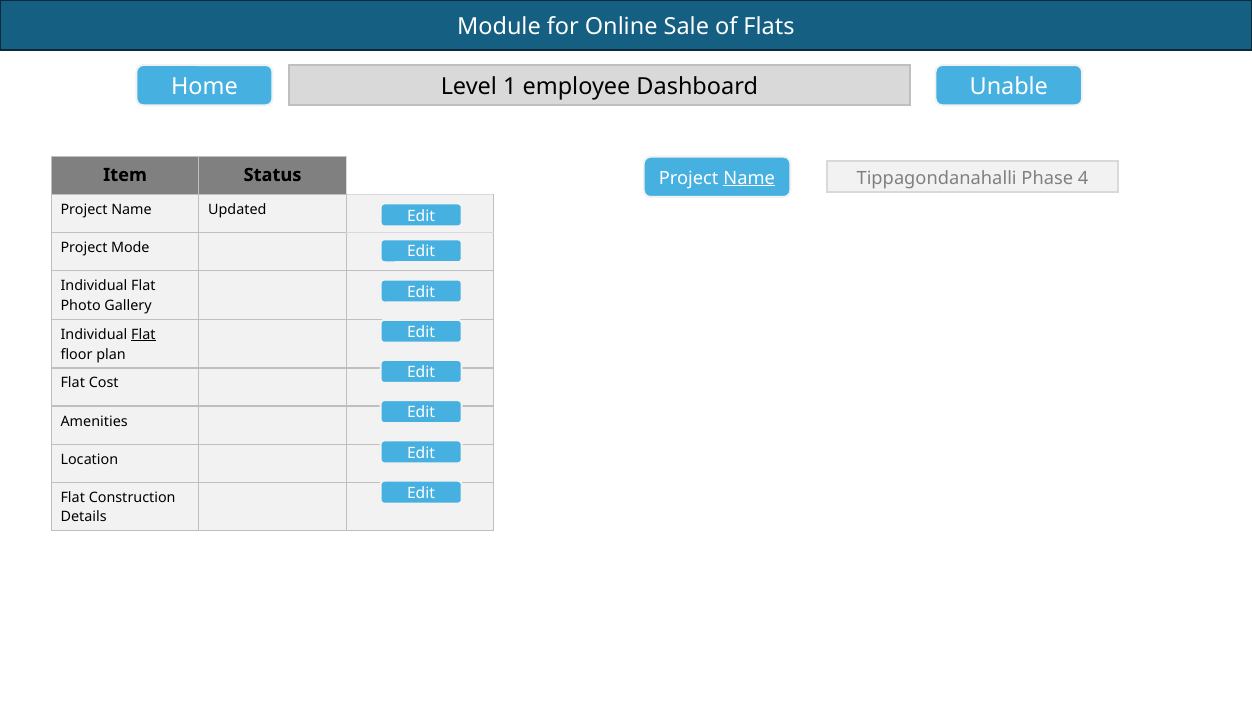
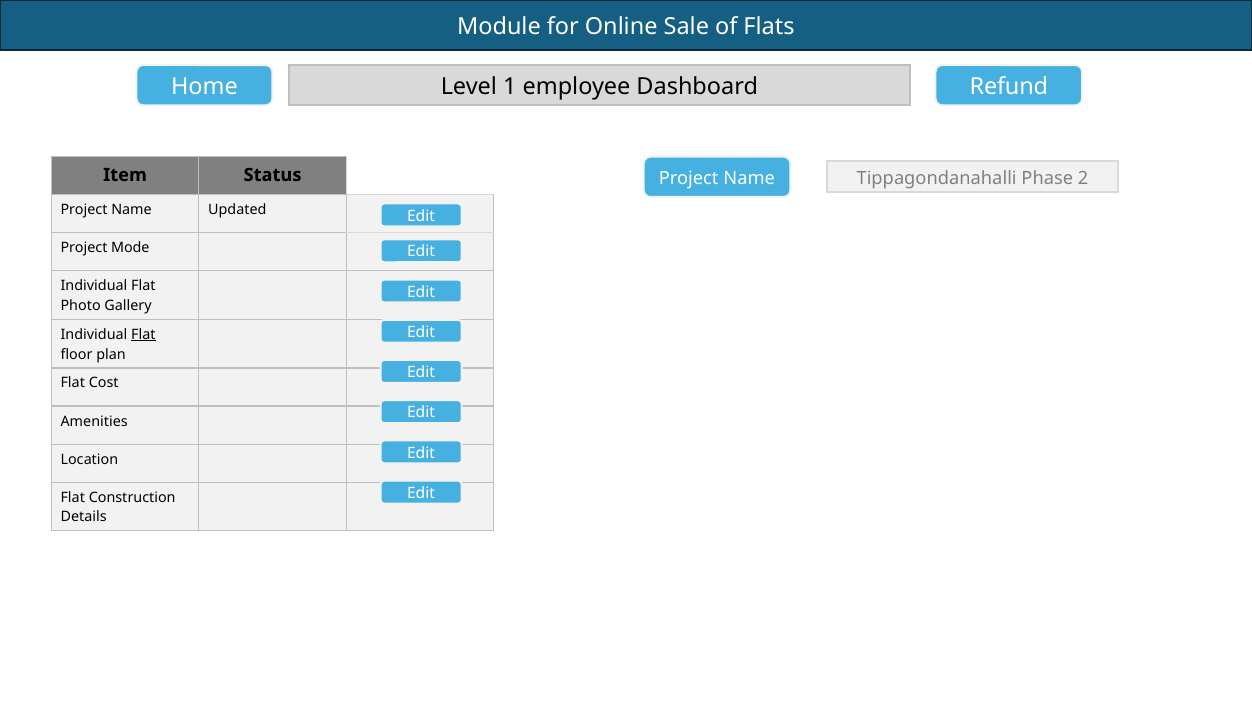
Unable: Unable -> Refund (1009, 87)
4: 4 -> 2 (1083, 178)
Name underline: present -> none (749, 178)
